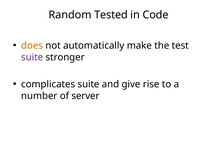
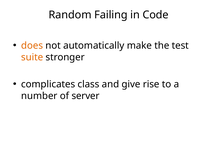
Tested: Tested -> Failing (111, 15)
suite colour: purple -> orange (32, 57)
complicates suite: suite -> class (88, 84)
